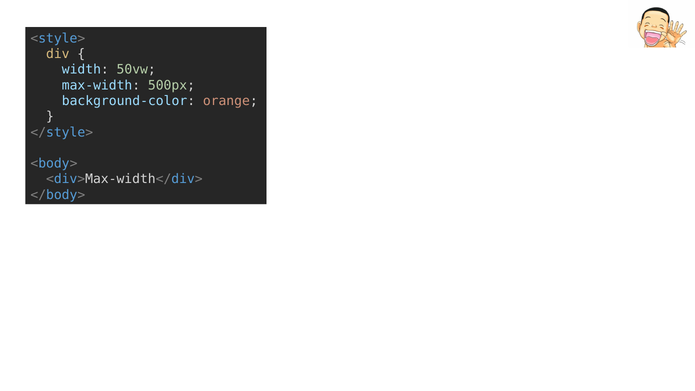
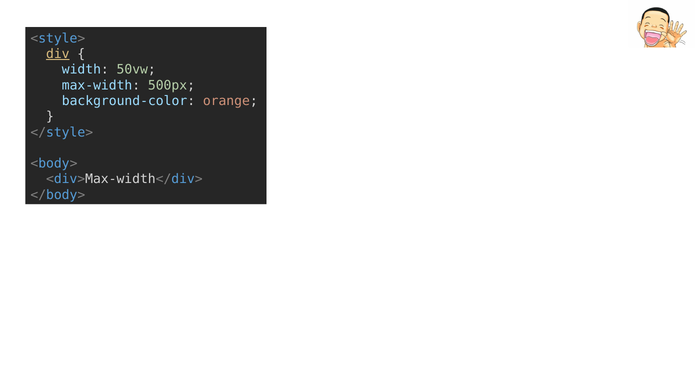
div underline: none -> present (58, 54)
